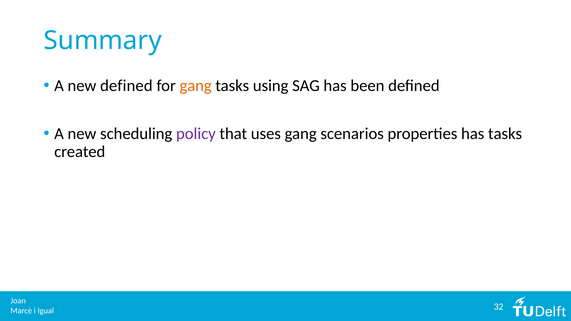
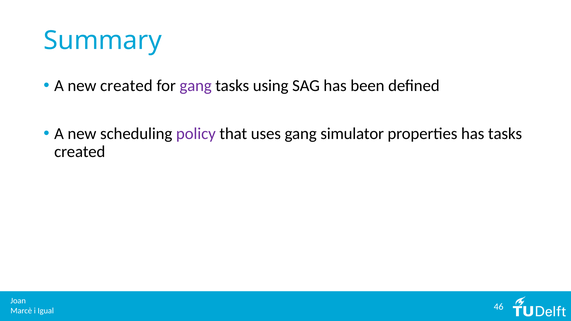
new defined: defined -> created (126, 86)
gang colour: orange -> purple (196, 86)
scenarios: scenarios -> simulator (352, 134)
32: 32 -> 46 (499, 307)
